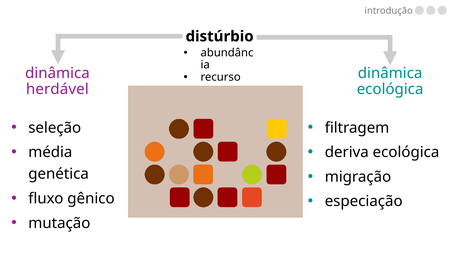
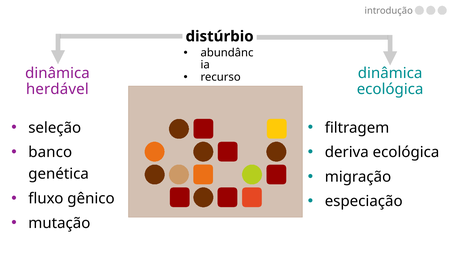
média: média -> banco (50, 152)
